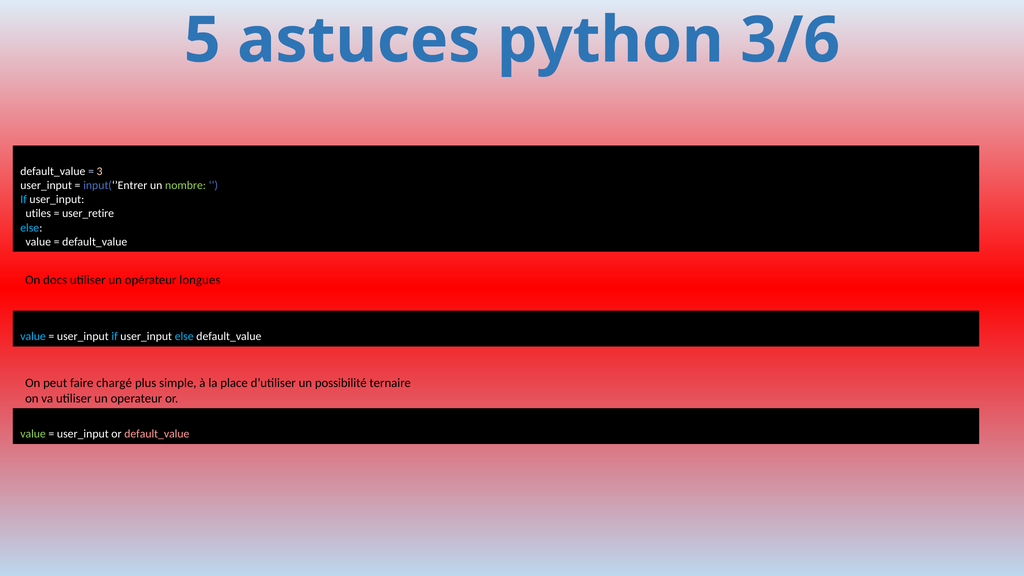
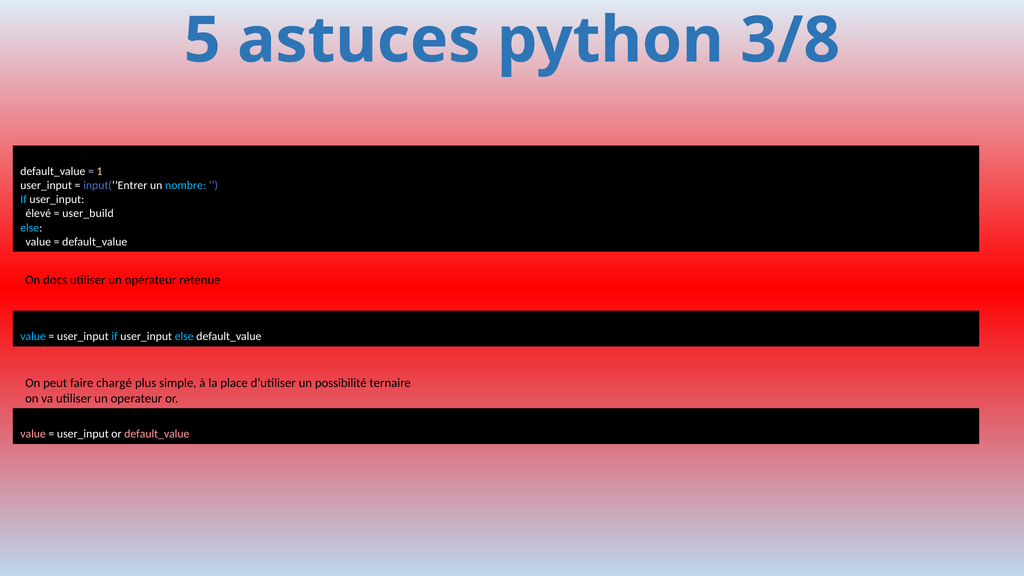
3/6: 3/6 -> 3/8 (790, 40)
3: 3 -> 1 (99, 171)
nombre colour: light green -> light blue (186, 185)
utiles: utiles -> élevé (38, 214)
user_retire: user_retire -> user_build (88, 214)
longues: longues -> retenue (200, 280)
value colour: light green -> pink (33, 434)
